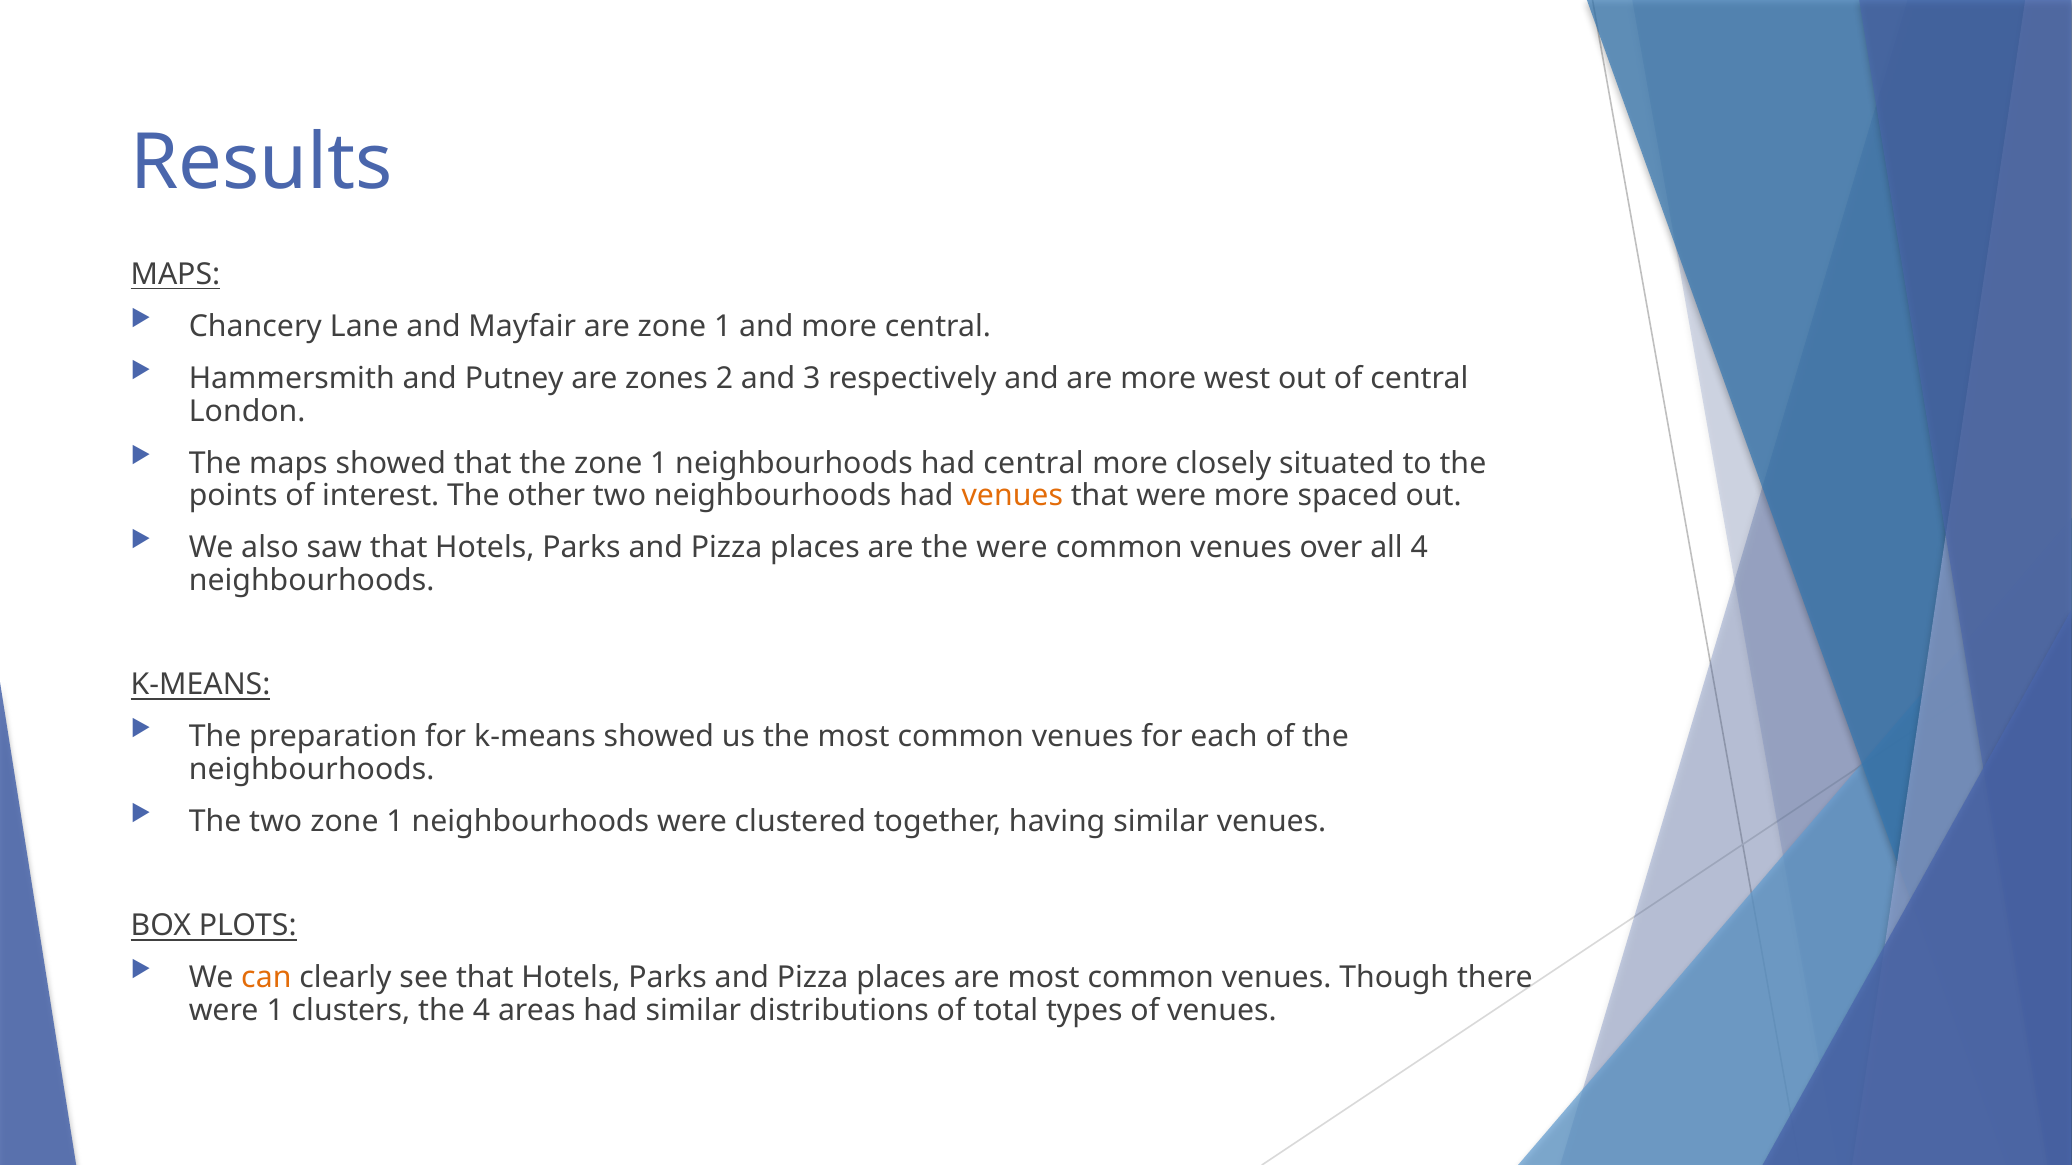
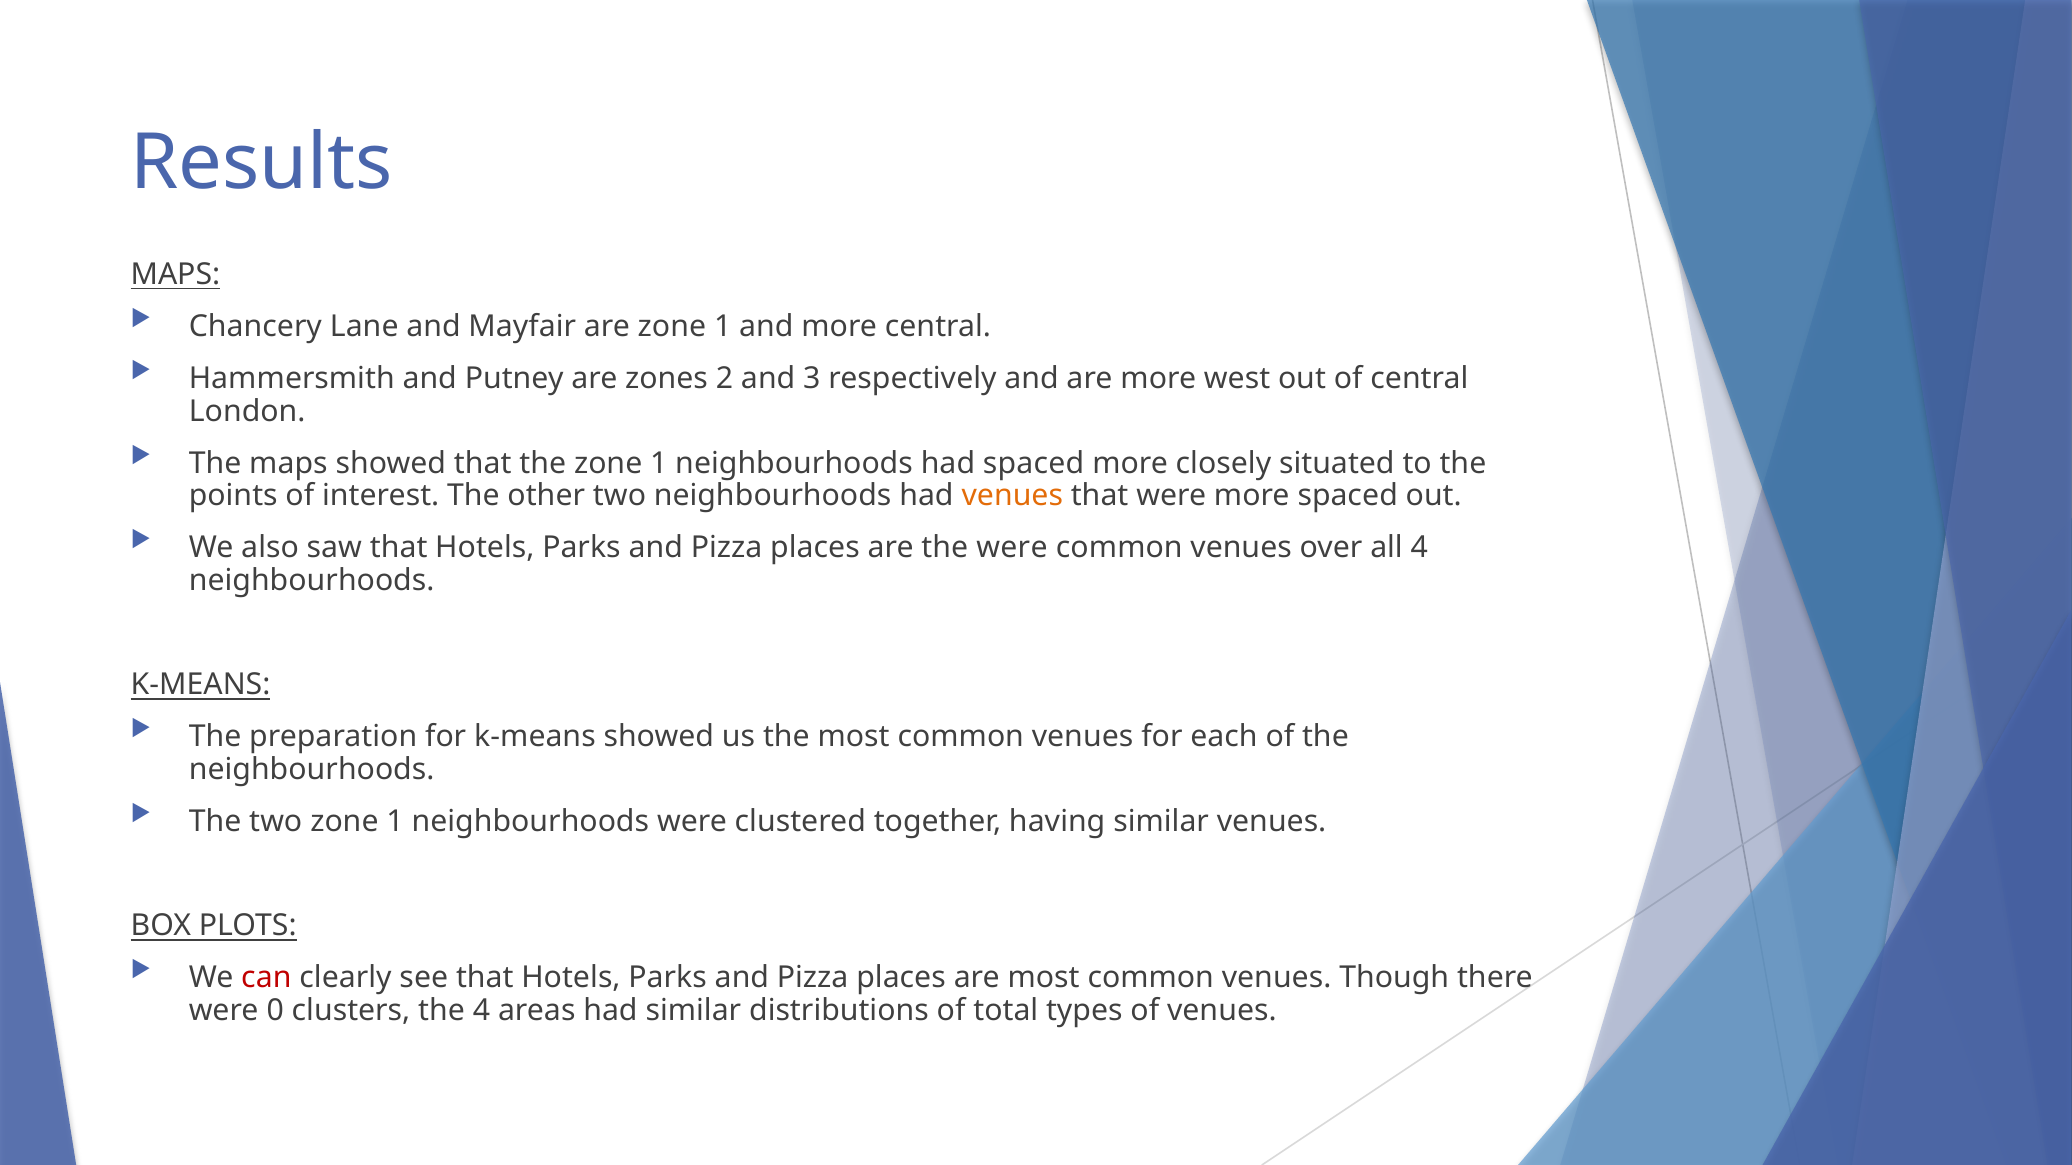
had central: central -> spaced (1034, 464)
can colour: orange -> red (266, 978)
were 1: 1 -> 0 (275, 1011)
